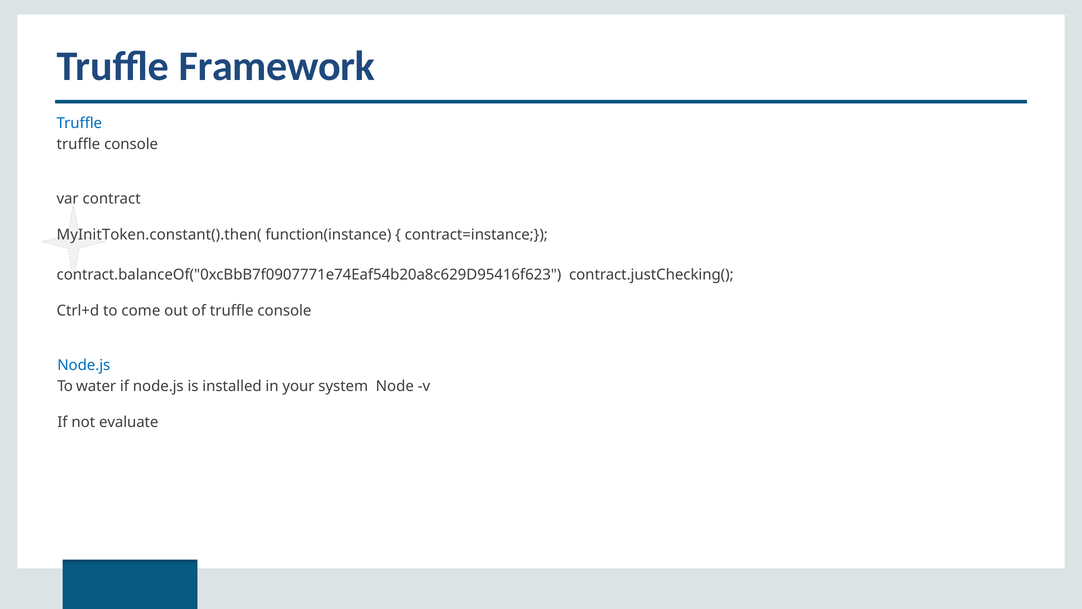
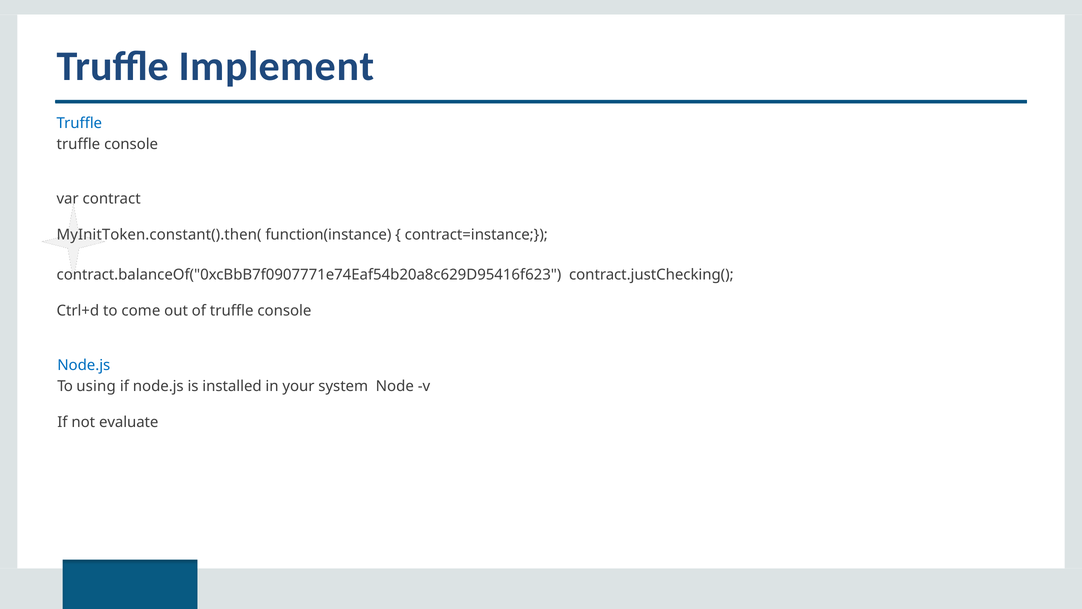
Framework: Framework -> Implement (276, 66)
water: water -> using (96, 386)
